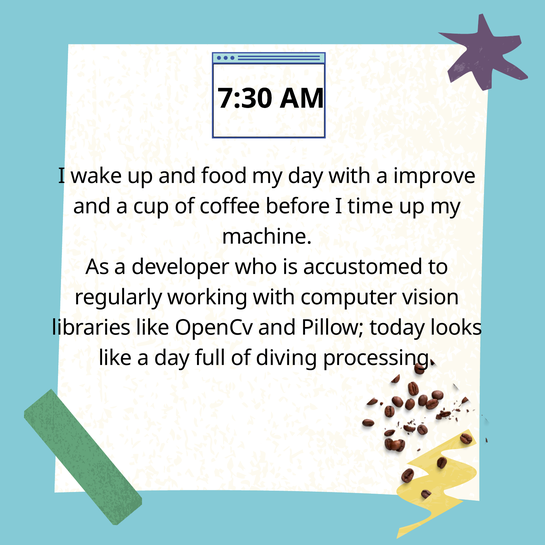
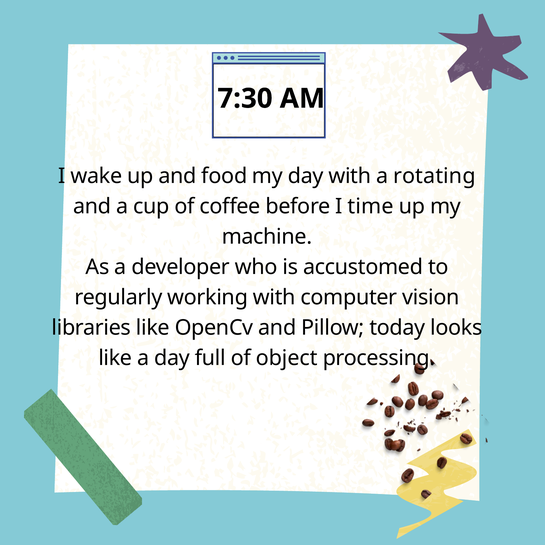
improve: improve -> rotating (434, 176)
diving: diving -> object (287, 358)
